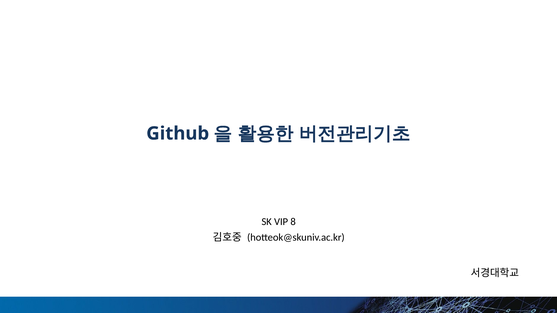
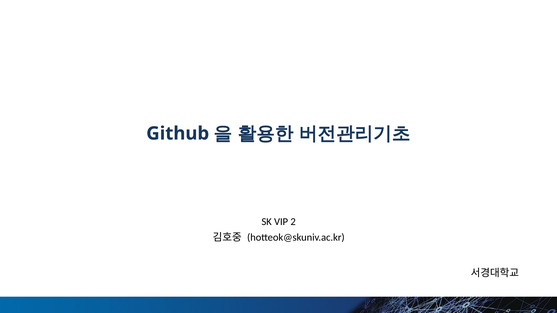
8: 8 -> 2 (293, 222)
